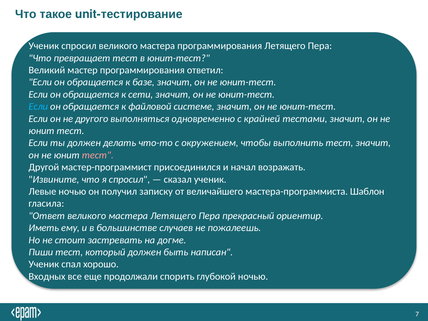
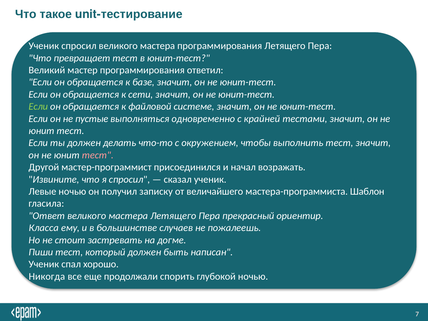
Если colour: light blue -> light green (38, 107)
другого: другого -> пустые (92, 119)
Иметь: Иметь -> Класса (44, 228)
Входных: Входных -> Никогда (47, 276)
